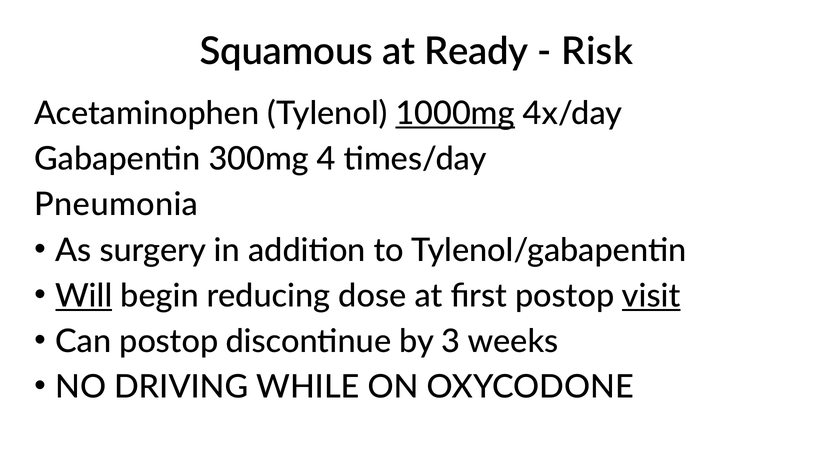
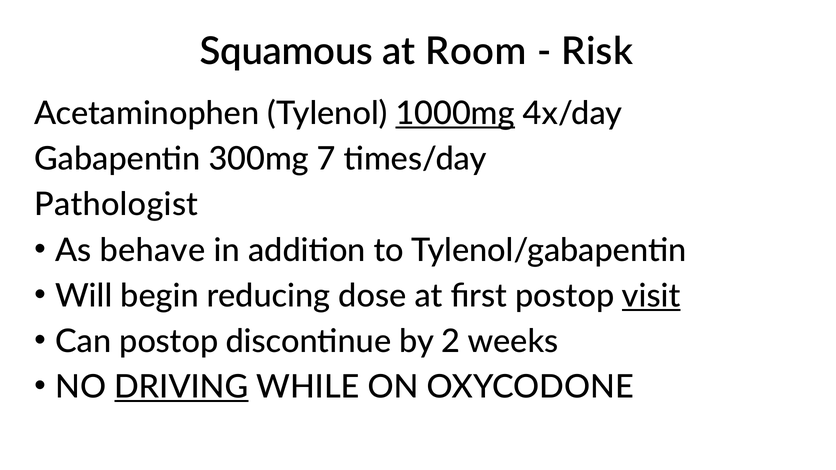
Ready: Ready -> Room (476, 52)
4: 4 -> 7 (326, 159)
Pneumonia: Pneumonia -> Pathologist (116, 205)
surgery: surgery -> behave (152, 250)
Will underline: present -> none (84, 296)
3: 3 -> 2 (451, 342)
DRIVING underline: none -> present (181, 387)
